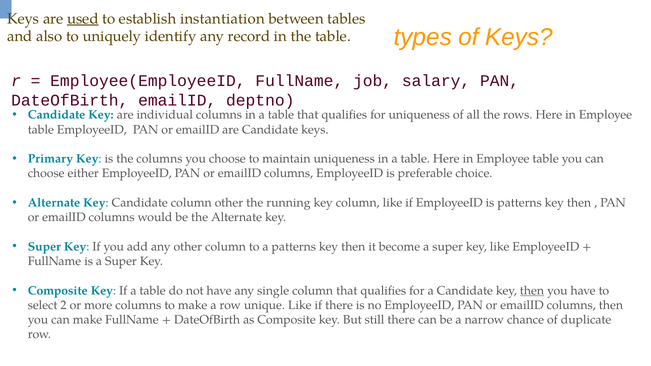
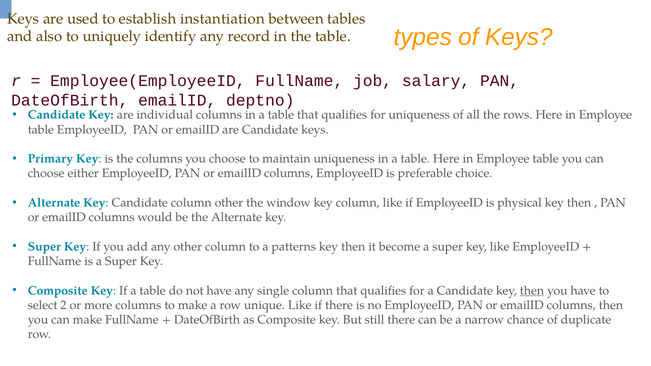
used underline: present -> none (83, 19)
running: running -> window (289, 203)
is patterns: patterns -> physical (520, 203)
